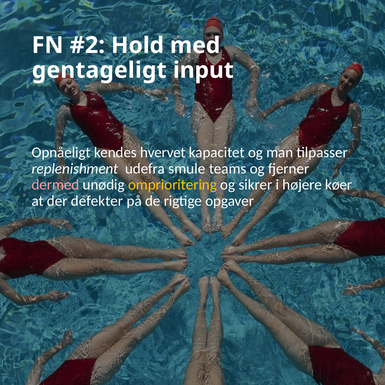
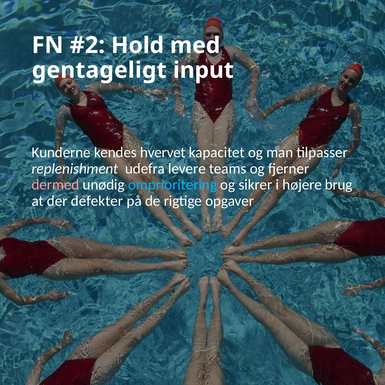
Opnåeligt: Opnåeligt -> Kunderne (61, 152)
smule: smule -> levere (187, 169)
omprioritering colour: yellow -> light blue (172, 185)
køer: køer -> brug (339, 185)
